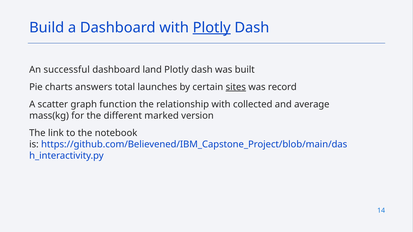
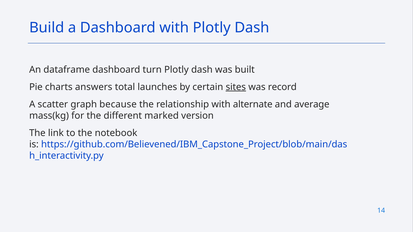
Plotly underline: present -> none (212, 28)
successful: successful -> dataframe (67, 70)
land: land -> turn (152, 70)
function: function -> because (118, 104)
collected: collected -> alternate (253, 104)
